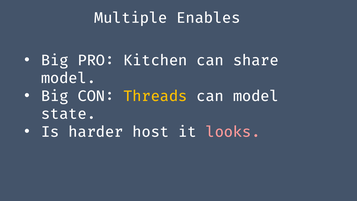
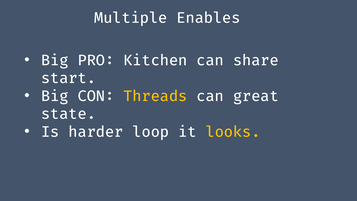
model: model -> start (68, 78)
can model: model -> great (256, 96)
host: host -> loop (151, 132)
looks colour: pink -> yellow (233, 132)
